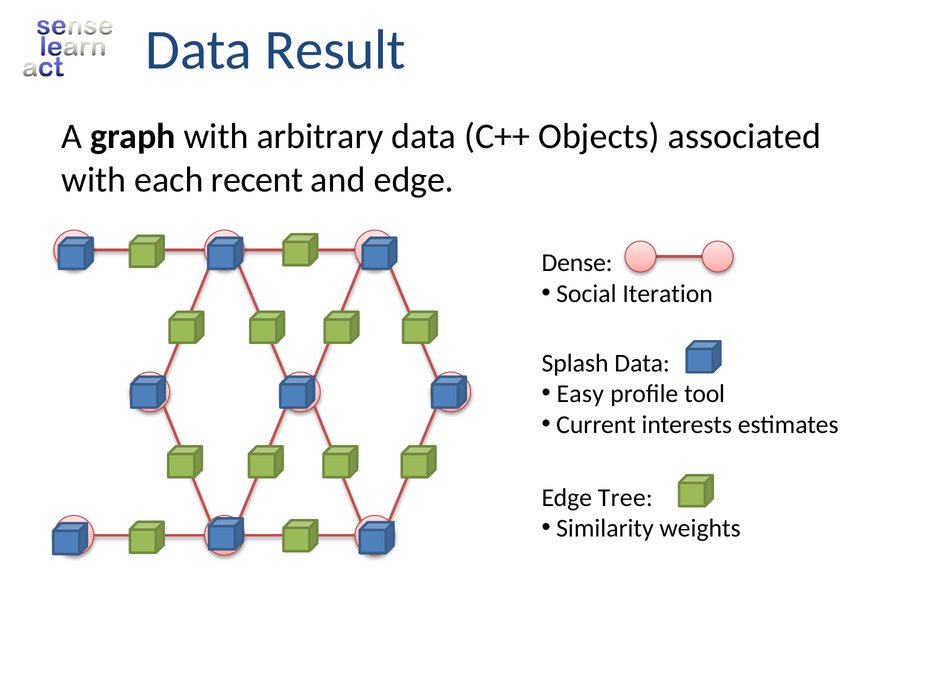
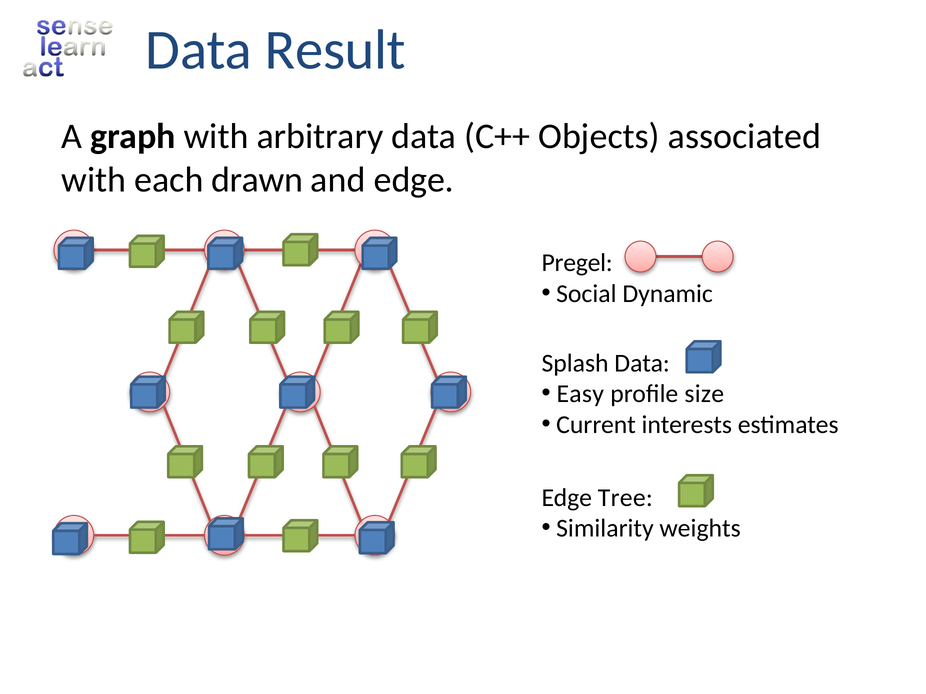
recent: recent -> drawn (257, 180)
Dense: Dense -> Pregel (577, 263)
Iteration: Iteration -> Dynamic (668, 294)
tool: tool -> size (704, 394)
